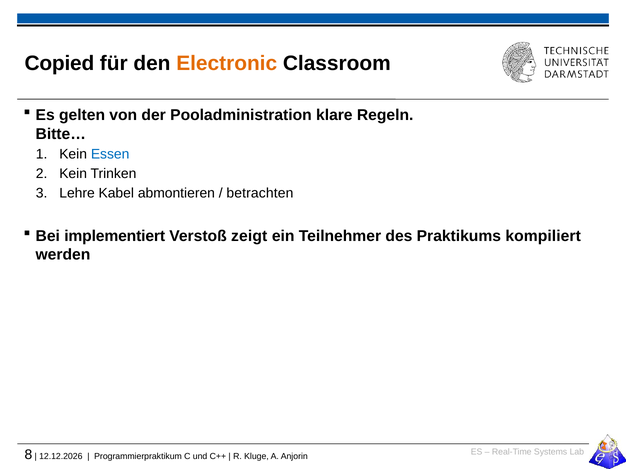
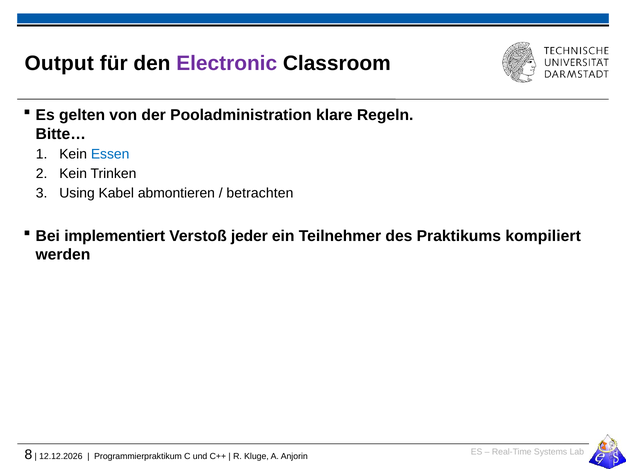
Copied: Copied -> Output (59, 64)
Electronic colour: orange -> purple (227, 64)
Lehre: Lehre -> Using (77, 193)
zeigt: zeigt -> jeder (249, 236)
